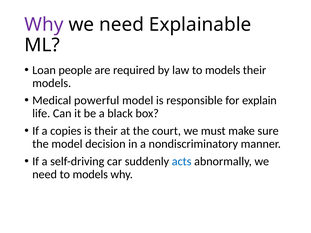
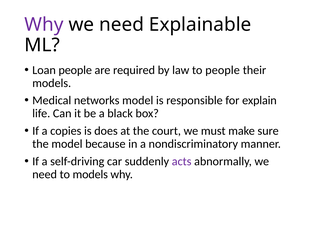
law to models: models -> people (223, 70)
powerful: powerful -> networks (97, 101)
is their: their -> does (106, 131)
decision: decision -> because (105, 144)
acts colour: blue -> purple (182, 161)
